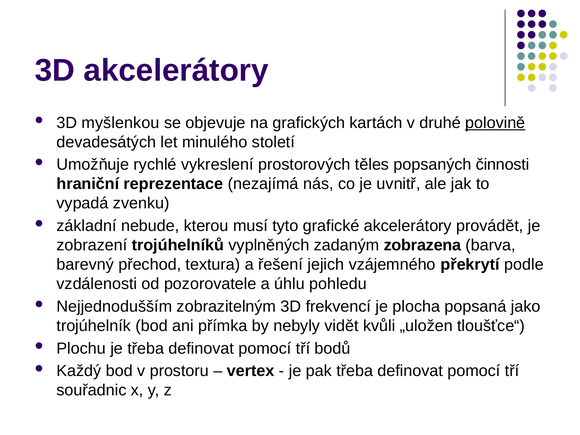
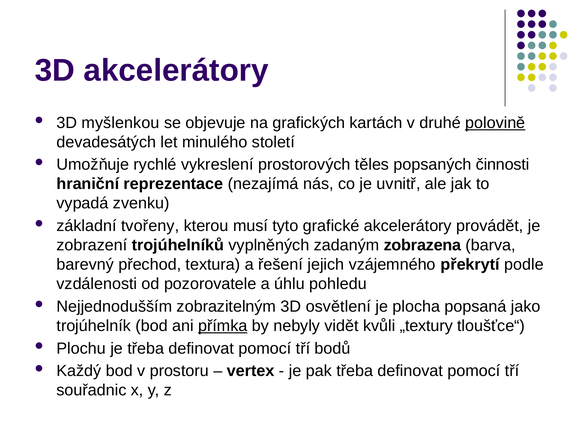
nebude: nebude -> tvořeny (150, 226)
frekvencí: frekvencí -> osvětlení (338, 306)
přímka underline: none -> present (223, 326)
„uložen: „uložen -> „textury (426, 326)
